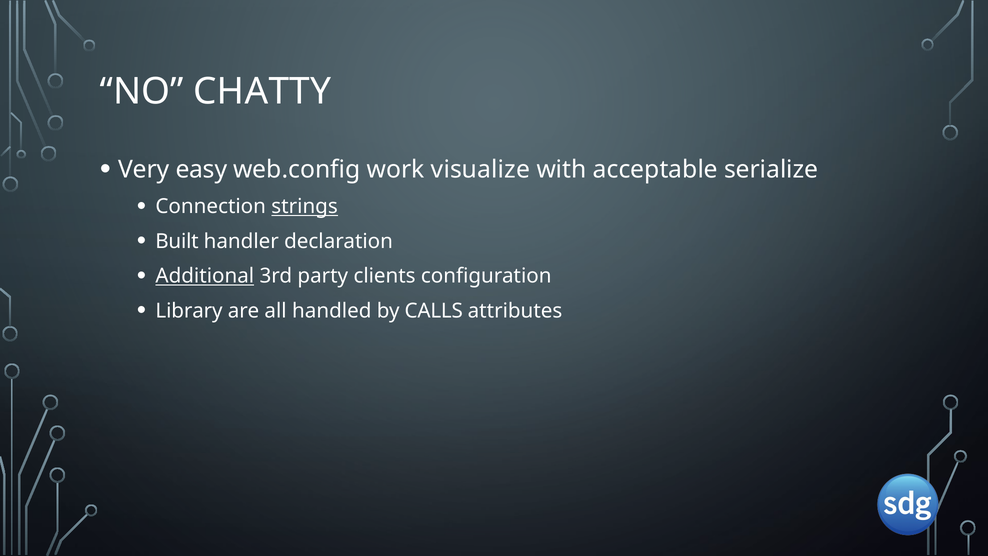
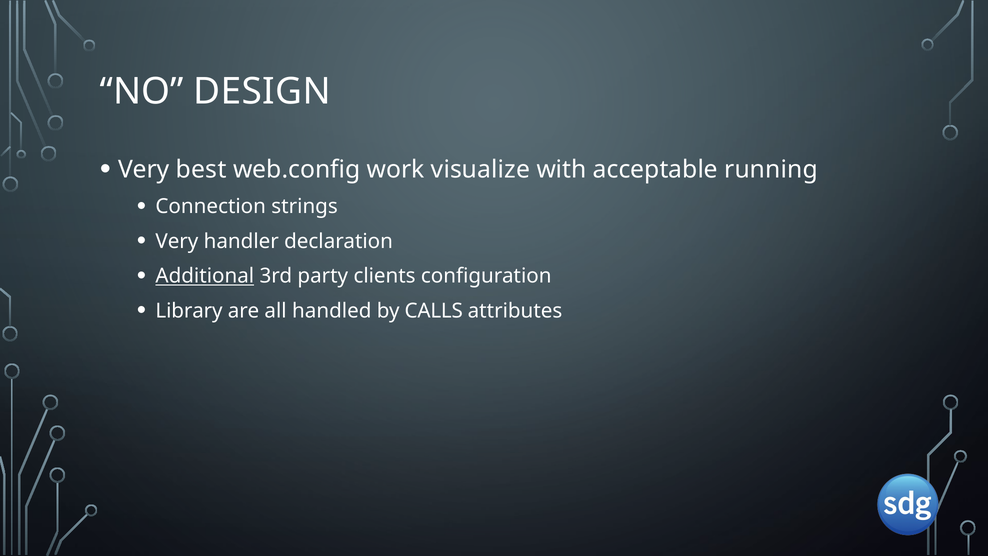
CHATTY: CHATTY -> DESIGN (262, 91)
easy: easy -> best (201, 170)
serialize: serialize -> running (771, 170)
strings underline: present -> none (305, 207)
Built: Built -> Very (177, 241)
